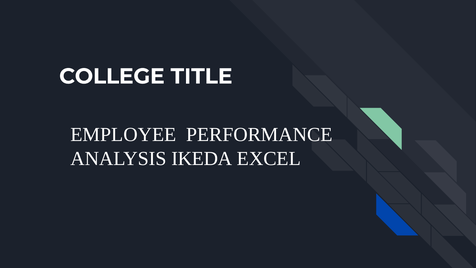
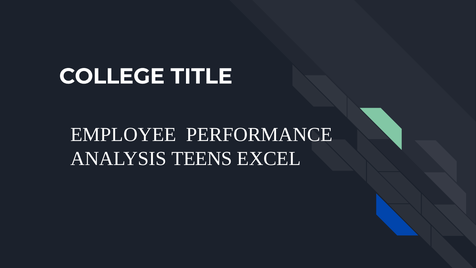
IKEDA: IKEDA -> TEENS (202, 158)
